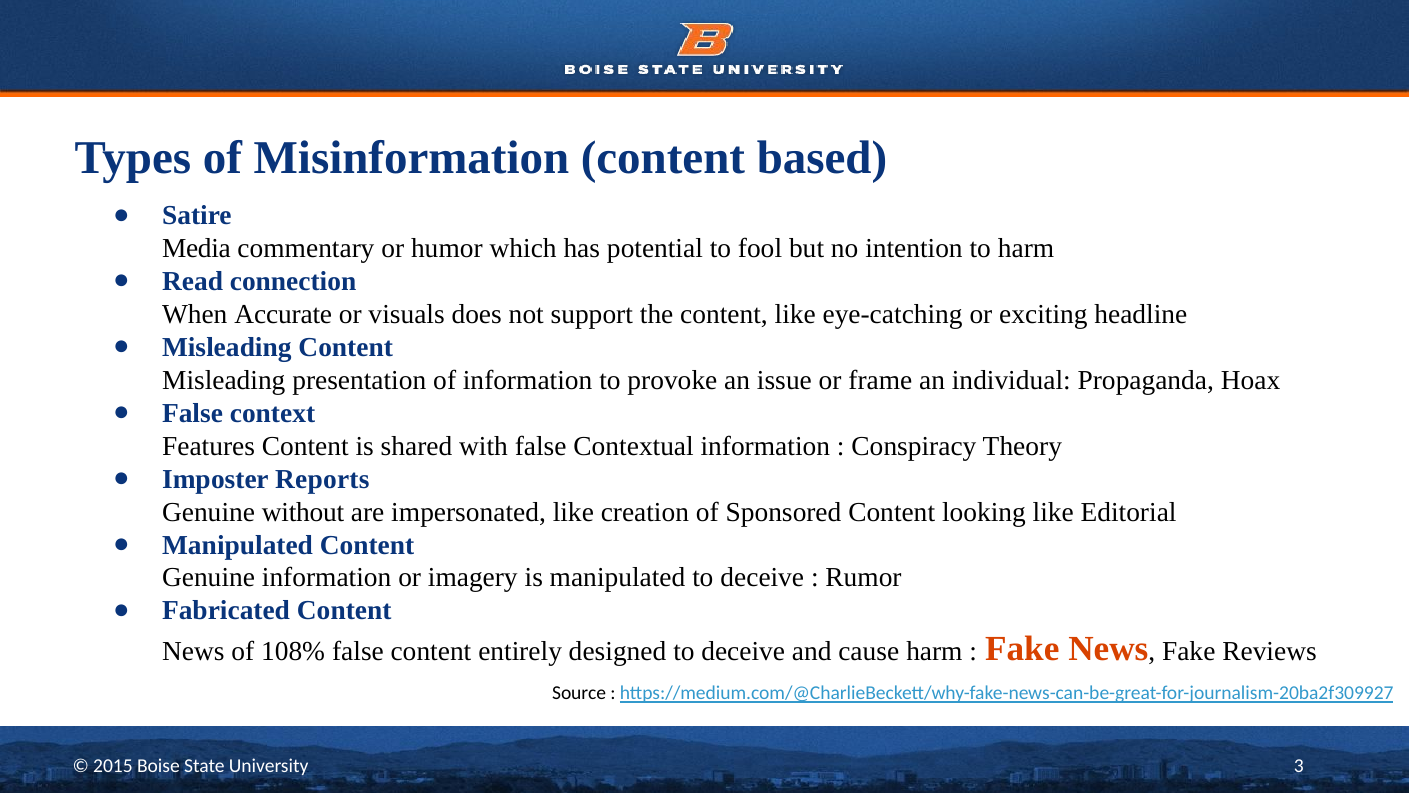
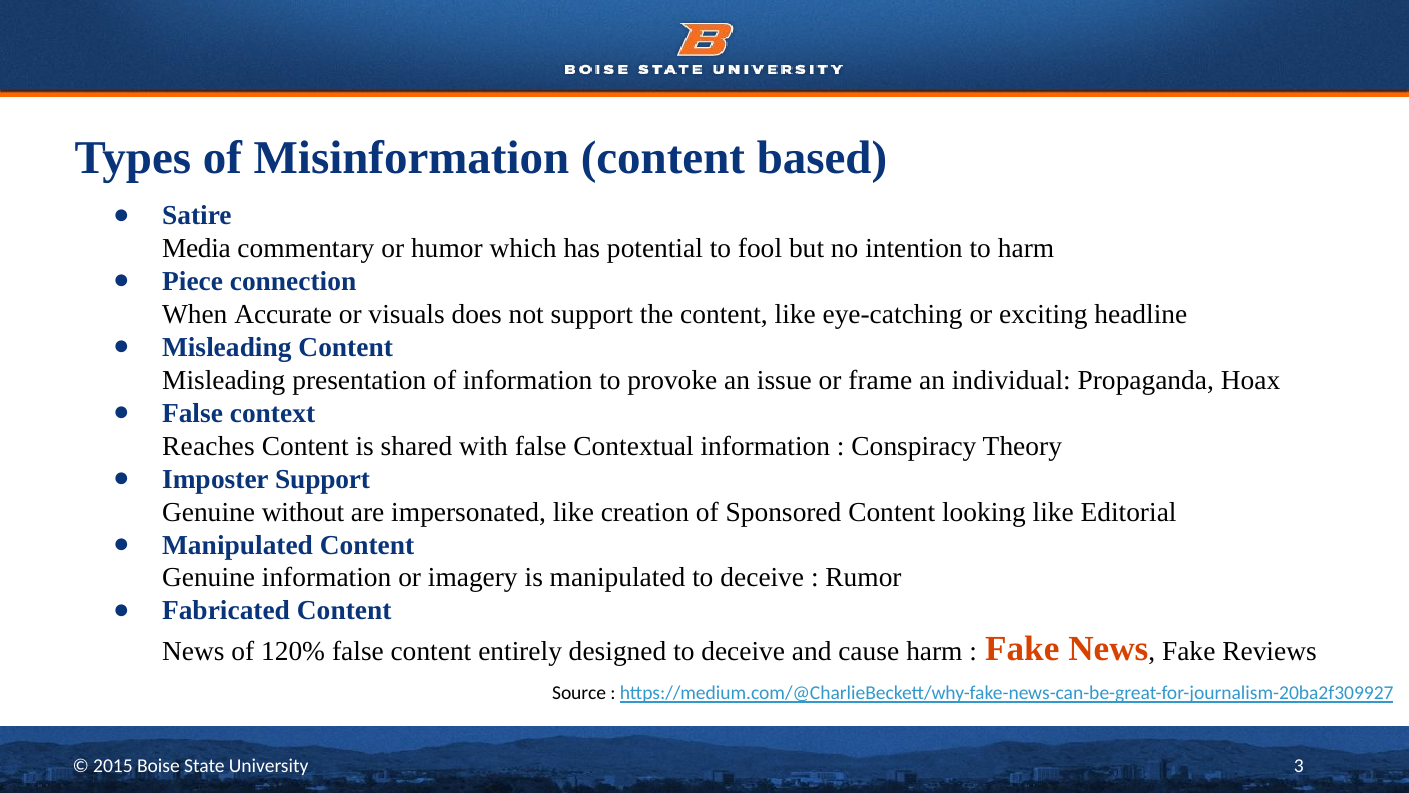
Read: Read -> Piece (193, 282)
Features: Features -> Reaches (208, 446)
Imposter Reports: Reports -> Support (323, 479)
108%: 108% -> 120% (293, 651)
